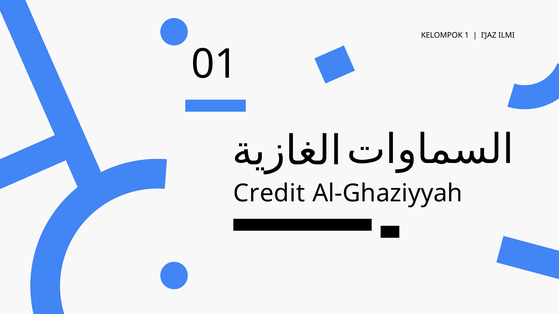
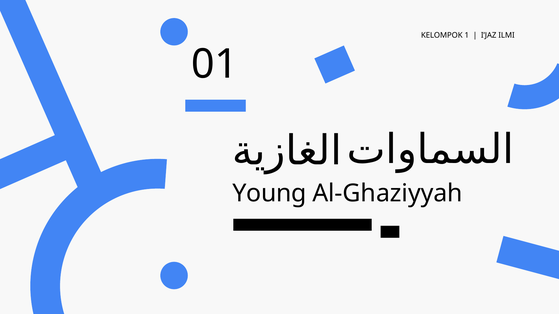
Credit: Credit -> Young (269, 194)
